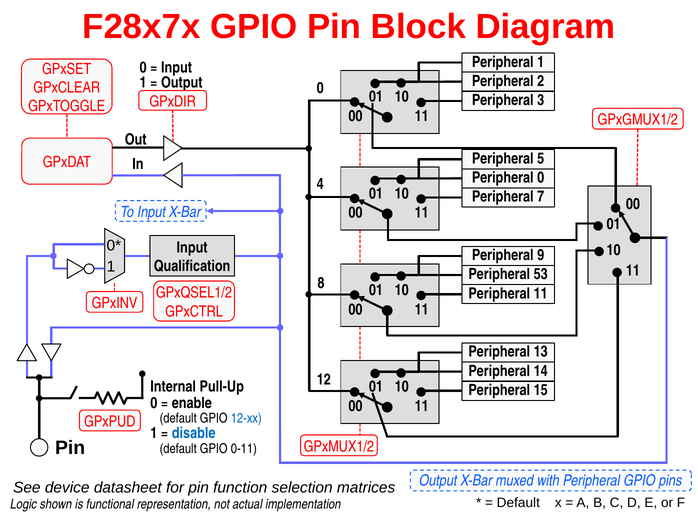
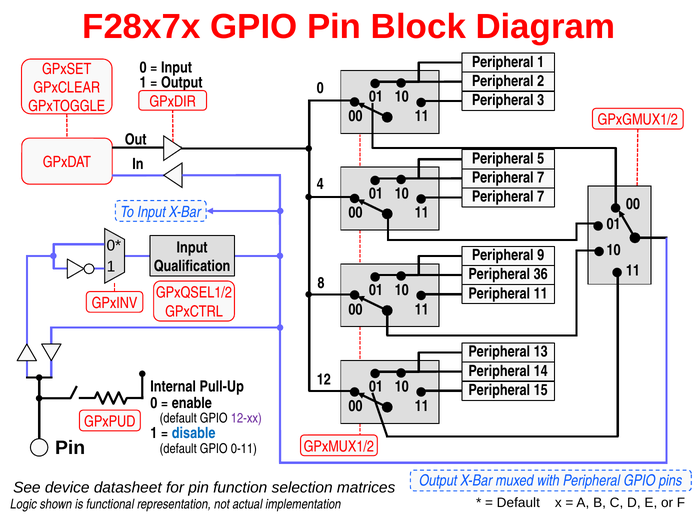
0: 0 -> 7 (541, 178)
53: 53 -> 36 (541, 275)
12-xx colour: blue -> purple (246, 419)
